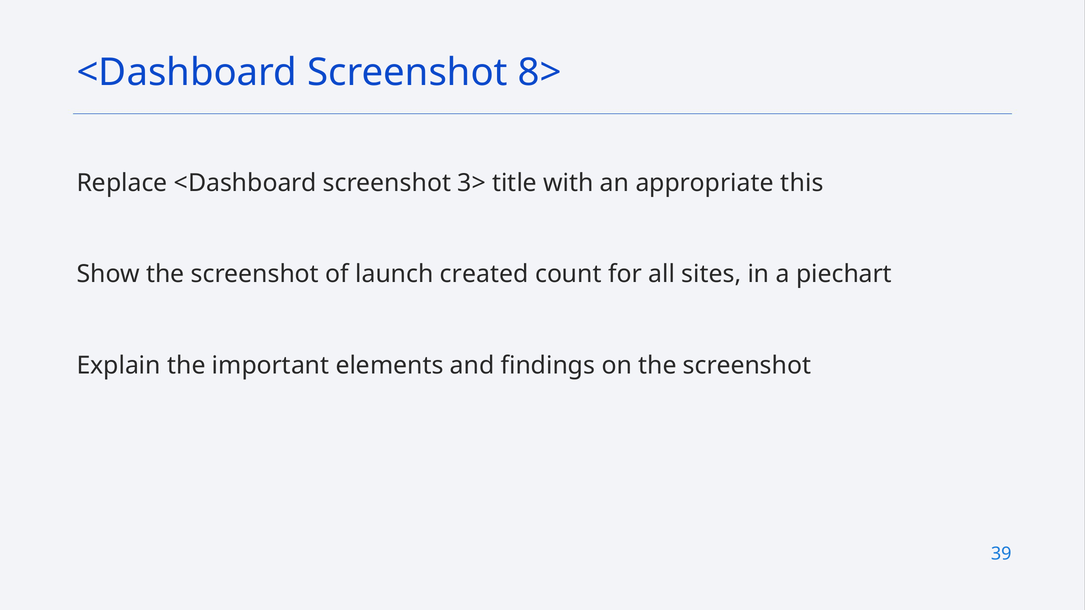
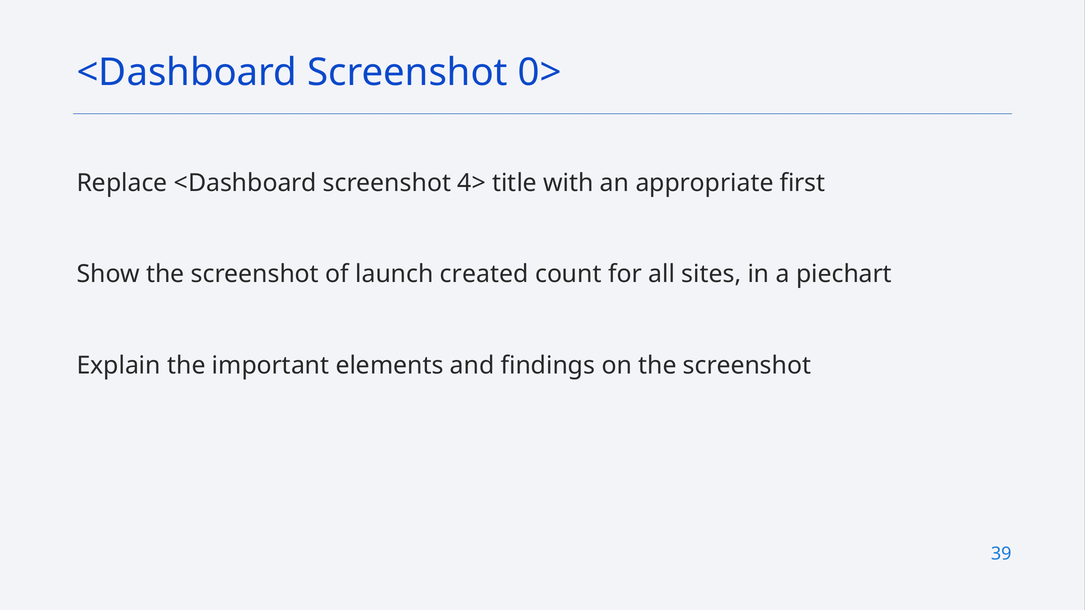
8>: 8> -> 0> (540, 72)
3>: 3> -> 4> (472, 183)
this: this -> first (802, 183)
